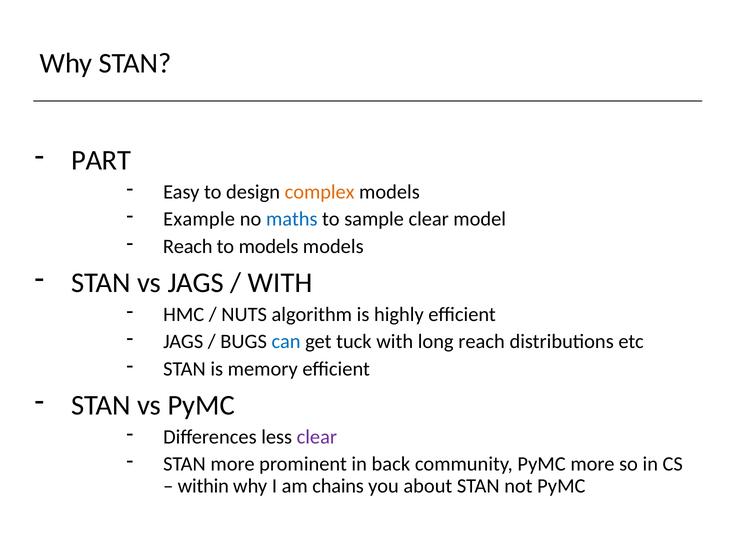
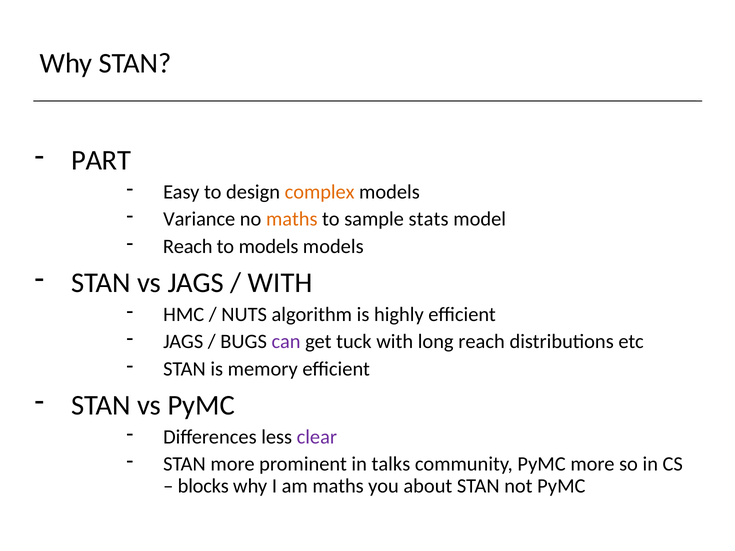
Example: Example -> Variance (199, 219)
maths colour: blue -> orange (292, 219)
sample clear: clear -> stats (429, 219)
can colour: blue -> purple (286, 342)
back: back -> talks (391, 464)
within: within -> blocks (203, 486)
am chains: chains -> maths (338, 486)
